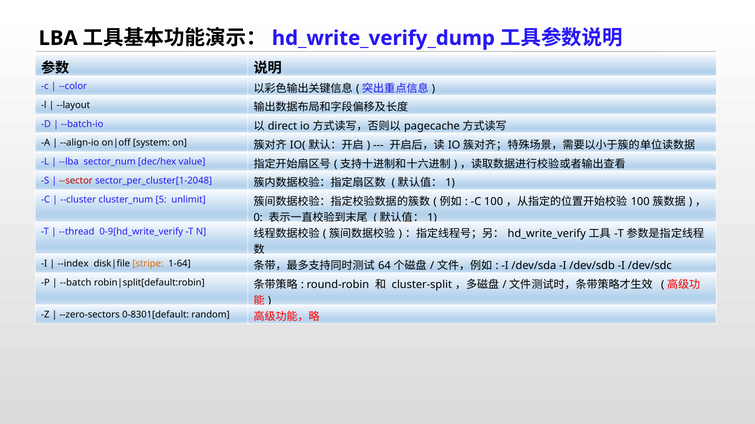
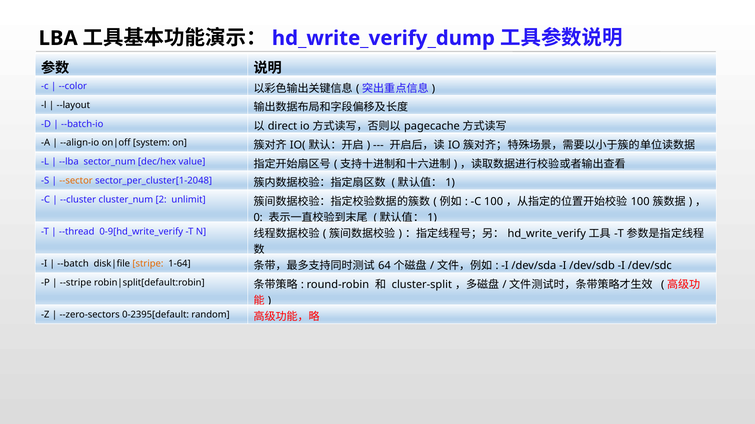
--sector colour: red -> orange (76, 181)
5: 5 -> 2 (161, 200)
--index: --index -> --batch (73, 264)
--batch: --batch -> --stripe (76, 283)
0-8301[default: 0-8301[default -> 0-2395[default (156, 315)
